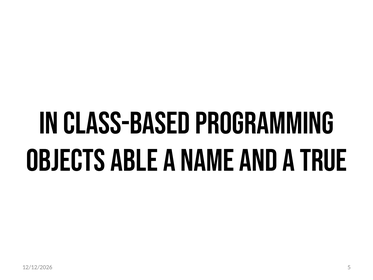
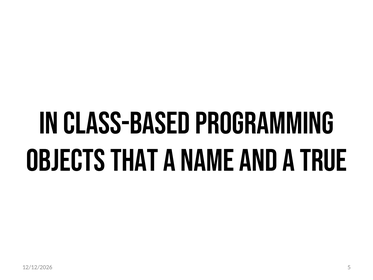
ABLE: ABLE -> THAT (134, 161)
